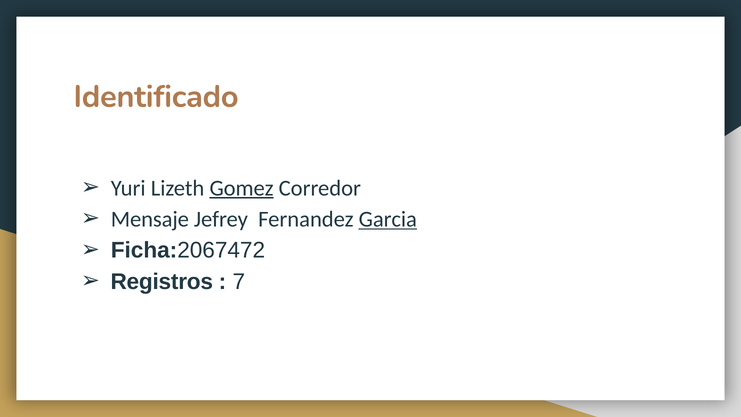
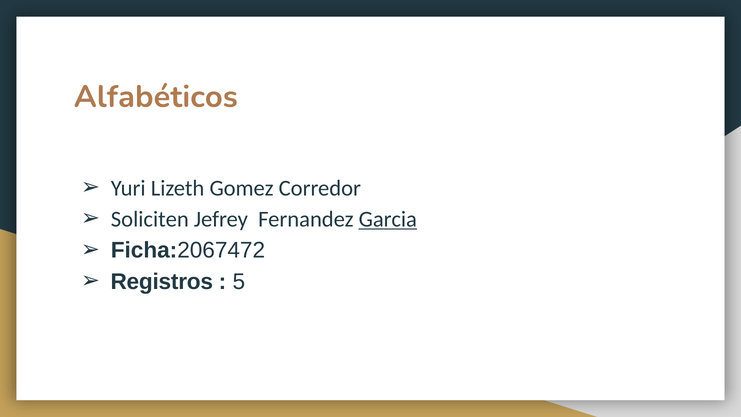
Identificado: Identificado -> Alfabéticos (156, 97)
Gomez underline: present -> none (242, 188)
Mensaje: Mensaje -> Soliciten (150, 219)
7: 7 -> 5 (239, 282)
